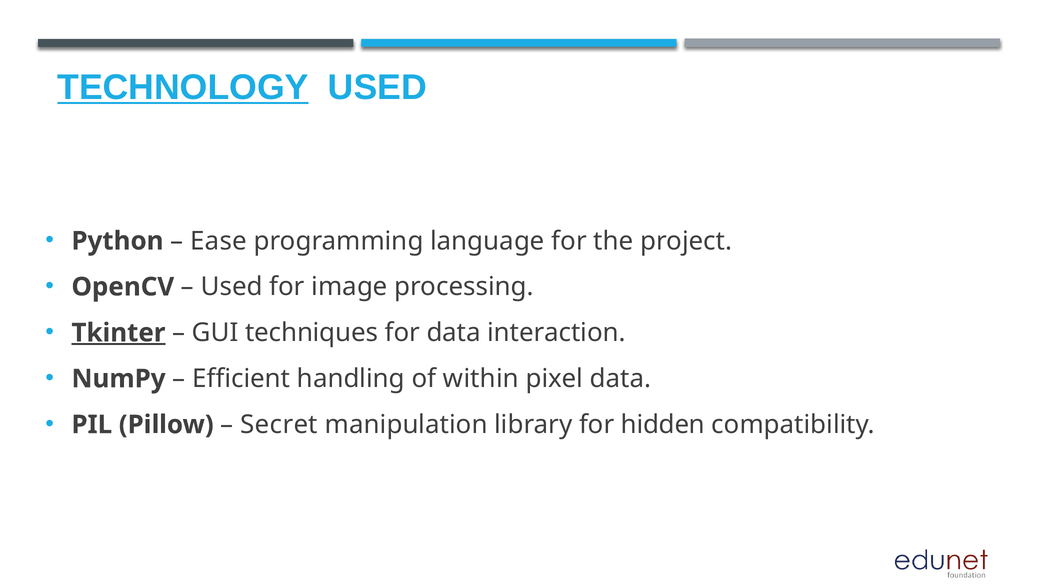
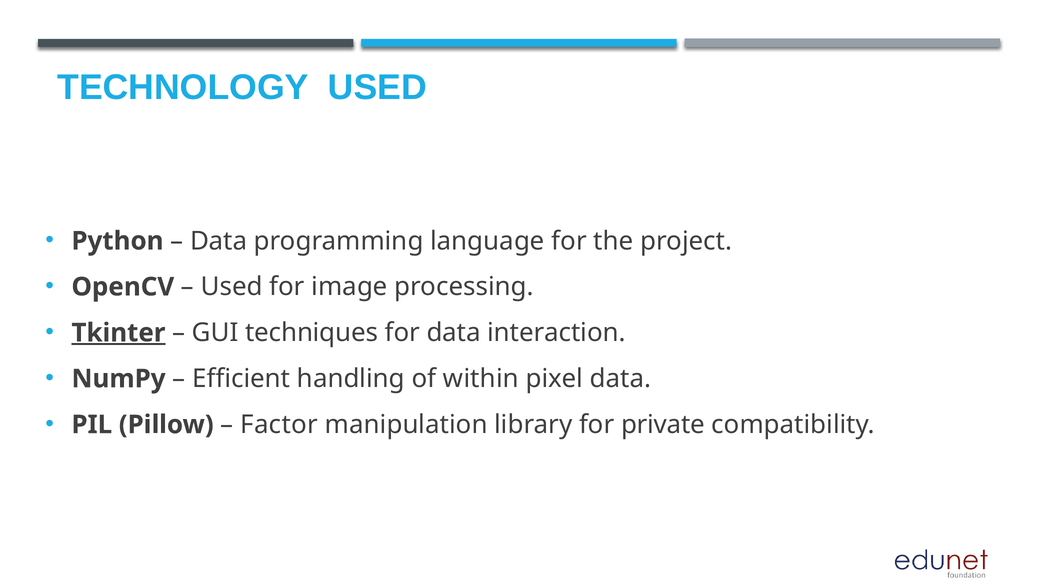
TECHNOLOGY underline: present -> none (183, 88)
Ease: Ease -> Data (219, 241)
Secret: Secret -> Factor (279, 425)
hidden: hidden -> private (663, 425)
